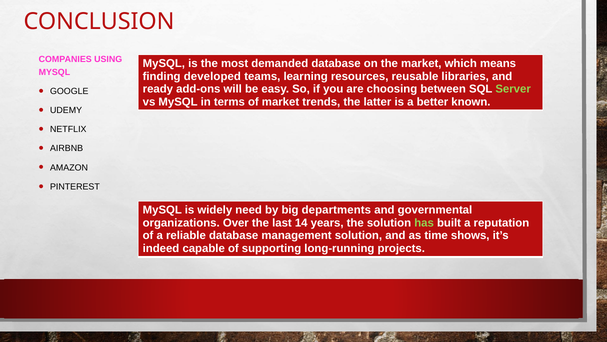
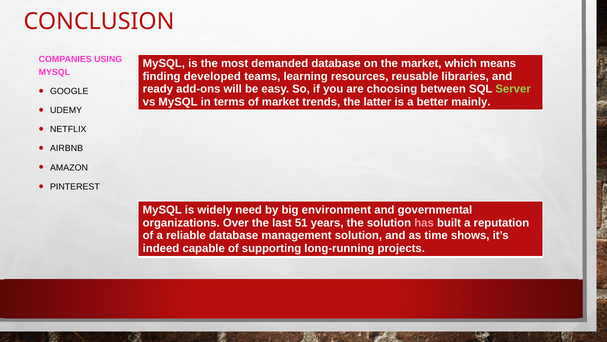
known: known -> mainly (471, 102)
departments: departments -> environment (336, 210)
14: 14 -> 51 (301, 223)
has colour: light green -> pink (424, 223)
